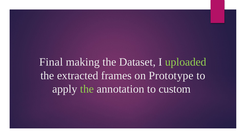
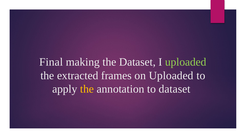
on Prototype: Prototype -> Uploaded (171, 76)
the colour: light green -> yellow (87, 89)
to custom: custom -> dataset (175, 89)
